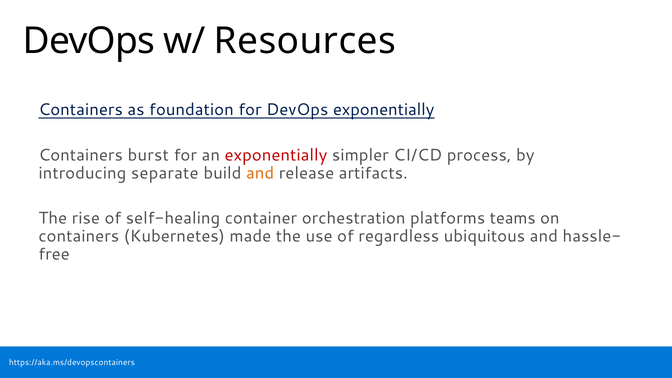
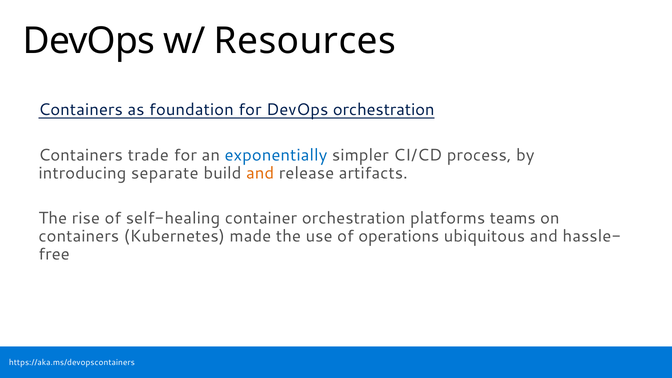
DevOps exponentially: exponentially -> orchestration (384, 110)
burst: burst -> trade (148, 155)
exponentially colour: red -> blue (276, 155)
regardless: regardless -> operations (399, 236)
